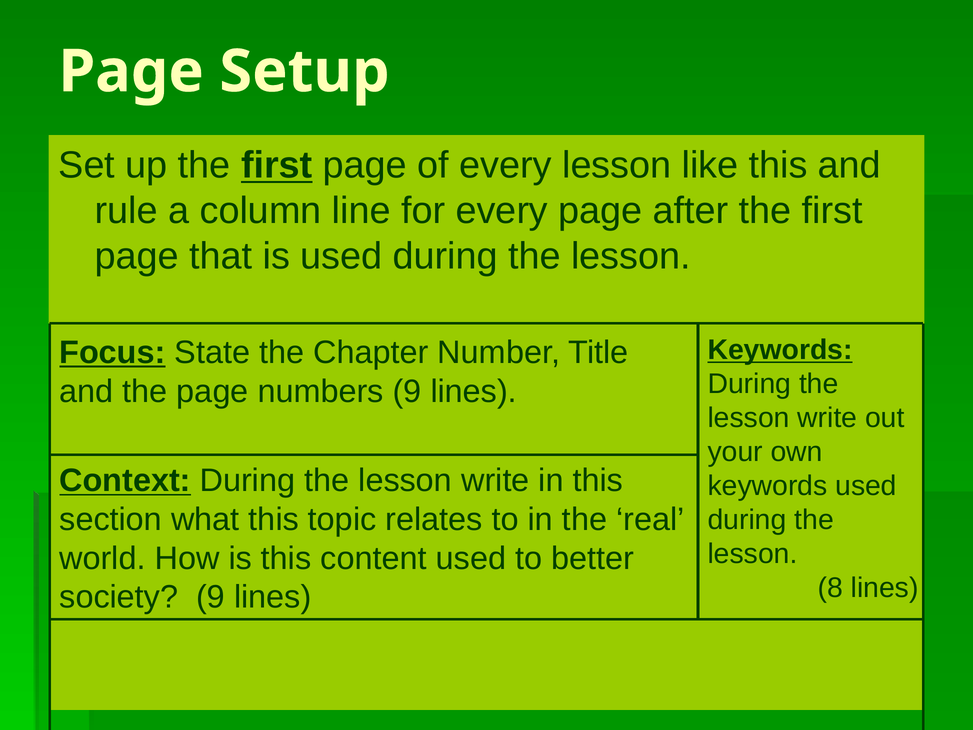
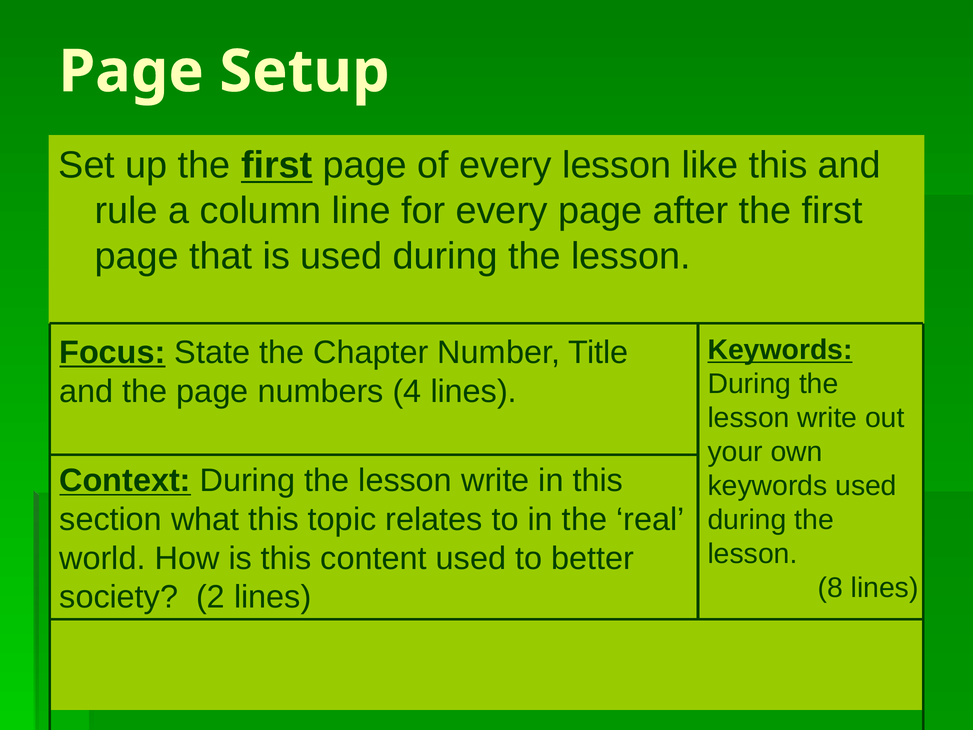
numbers 9: 9 -> 4 (407, 391)
society 9: 9 -> 2 (211, 597)
